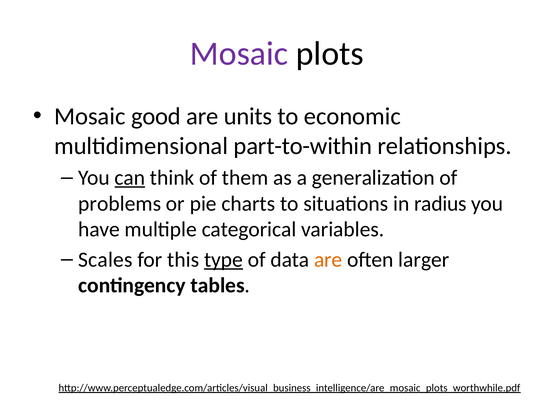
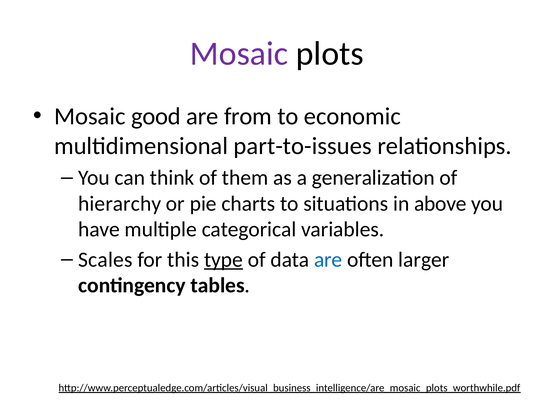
units: units -> from (248, 116)
part-to-within: part-to-within -> part-to-issues (303, 146)
can underline: present -> none (130, 178)
problems: problems -> hierarchy (120, 203)
radius: radius -> above (440, 203)
are colour: orange -> blue (328, 259)
